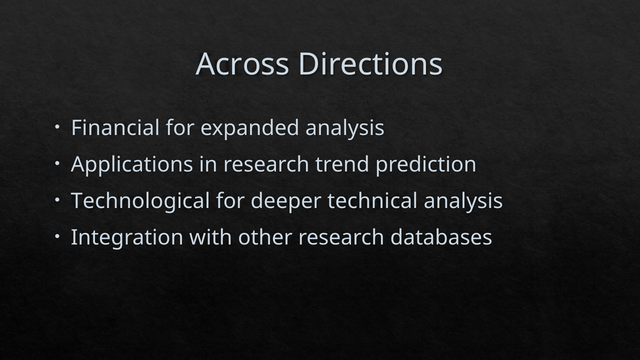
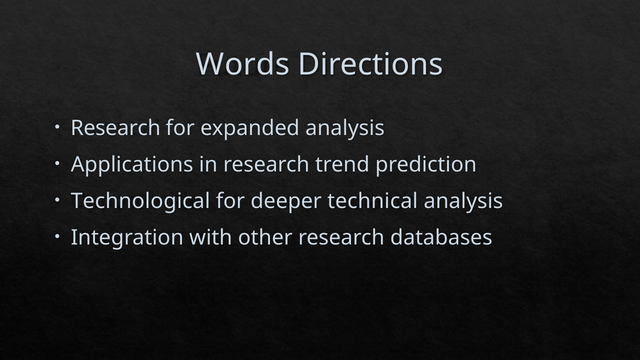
Across: Across -> Words (243, 65)
Financial: Financial -> Research (116, 128)
